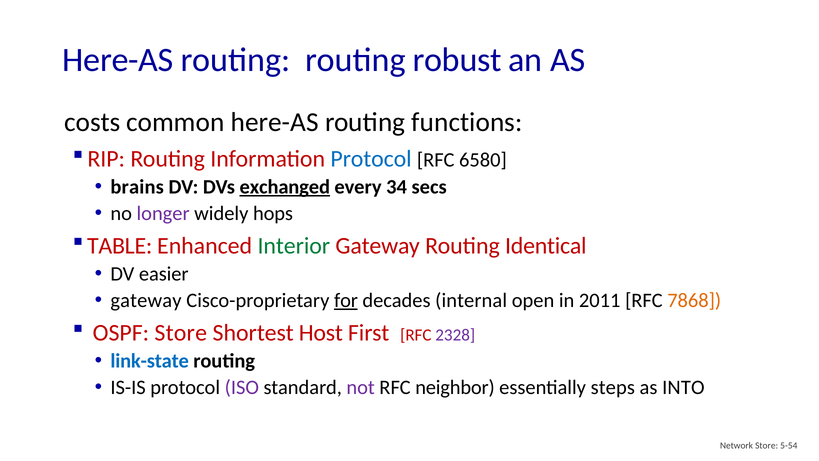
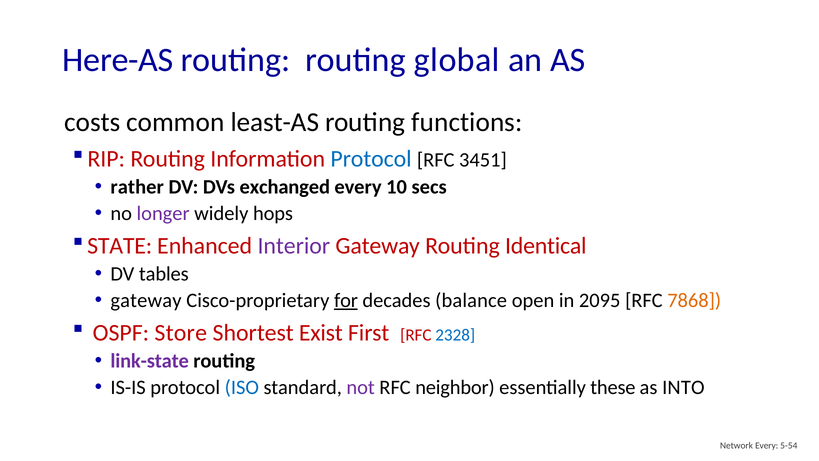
robust: robust -> global (457, 60)
common here-AS: here-AS -> least-AS (275, 122)
6580: 6580 -> 3451 (483, 160)
brains: brains -> rather (137, 187)
exchanged underline: present -> none (285, 187)
34: 34 -> 10 (397, 187)
TABLE: TABLE -> STATE (120, 246)
Interior colour: green -> purple (294, 246)
easier: easier -> tables (164, 274)
internal: internal -> balance (471, 300)
2011: 2011 -> 2095 (600, 300)
Host: Host -> Exist (321, 333)
2328 colour: purple -> blue (455, 335)
link-state colour: blue -> purple (150, 361)
ISO colour: purple -> blue (242, 387)
steps: steps -> these (613, 387)
Network Store: Store -> Every (767, 446)
